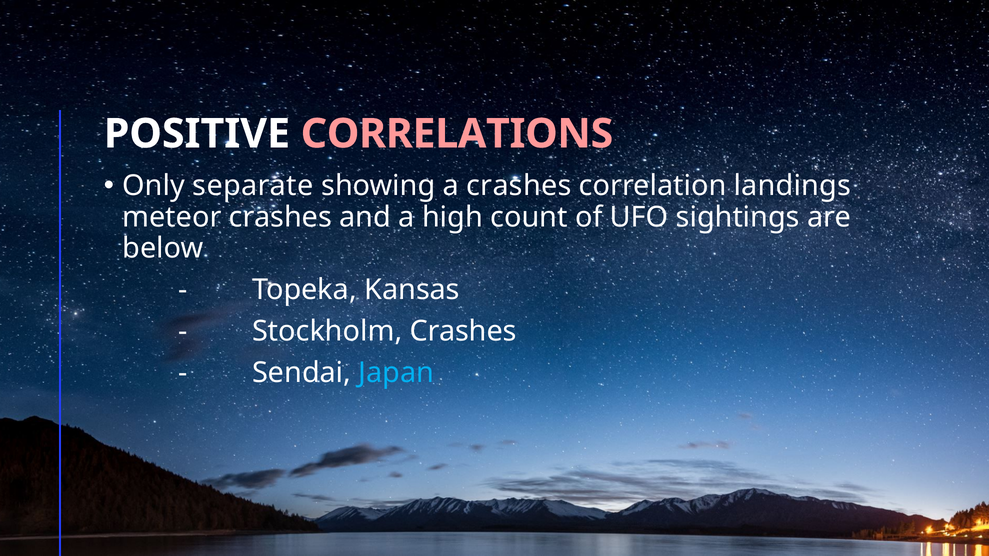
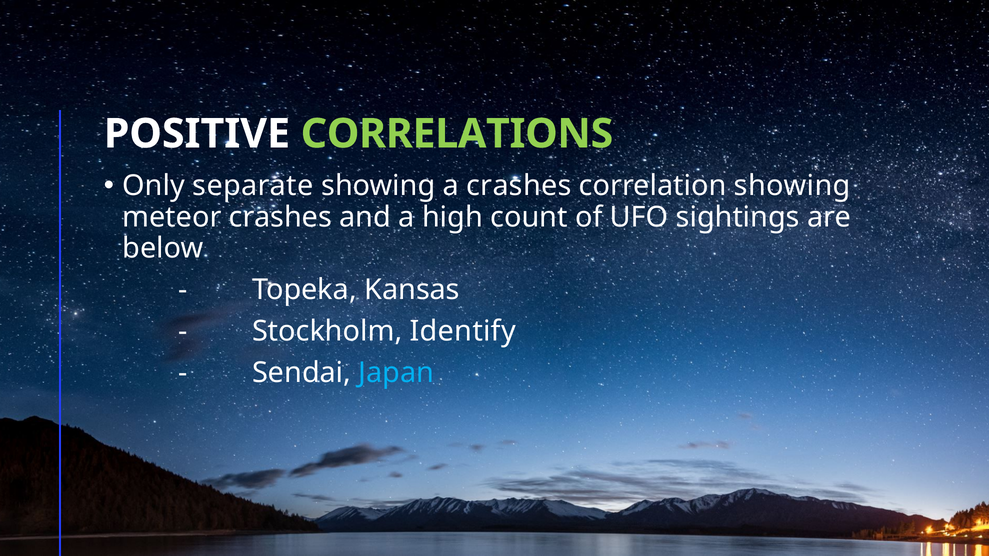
CORRELATIONS colour: pink -> light green (457, 134)
correlation landings: landings -> showing (792, 186)
Stockholm Crashes: Crashes -> Identify (463, 331)
